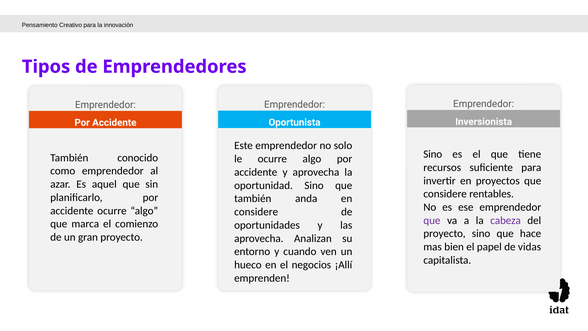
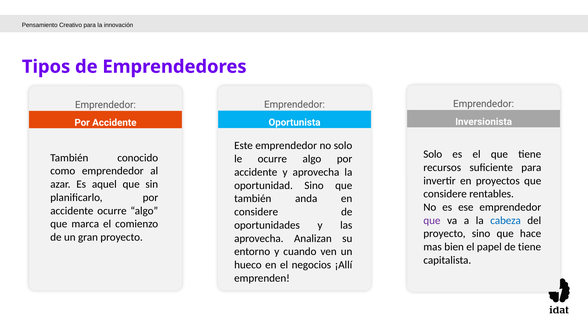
Sino: Sino -> Solo (433, 154)
cabeza colour: purple -> blue (506, 220)
de vidas: vidas -> tiene (530, 247)
